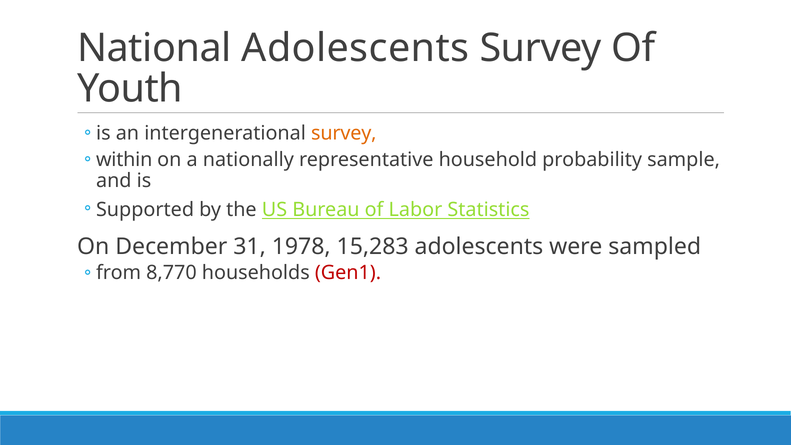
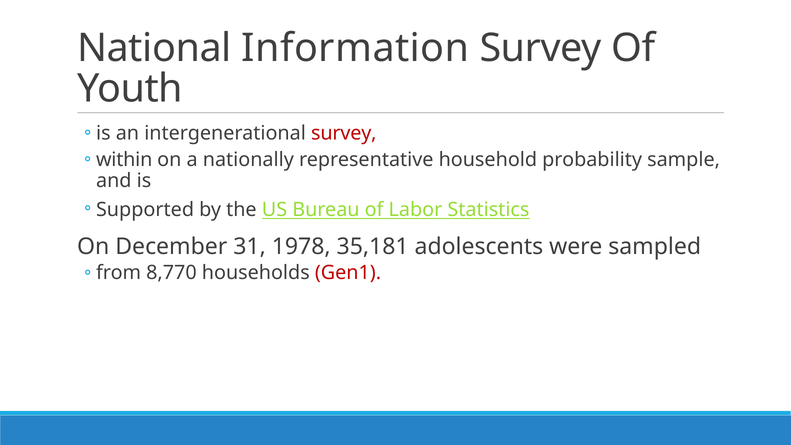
National Adolescents: Adolescents -> Information (355, 48)
survey colour: orange -> red (344, 133)
15,283: 15,283 -> 35,181 (373, 246)
